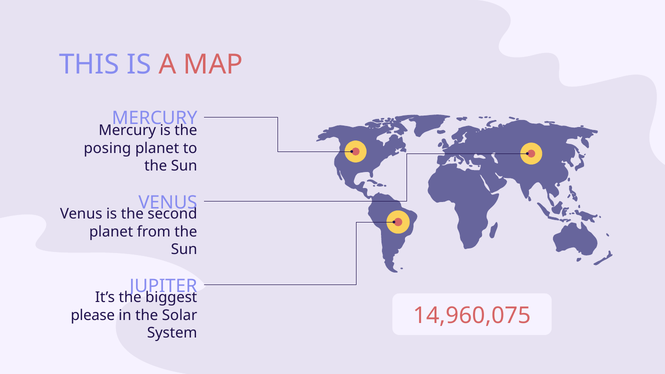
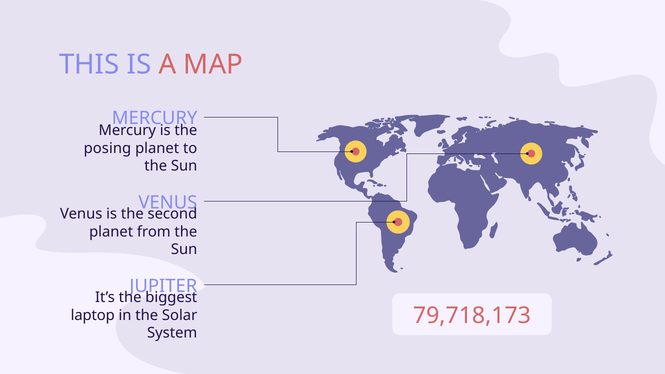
14,960,075: 14,960,075 -> 79,718,173 (472, 316)
please: please -> laptop (93, 315)
